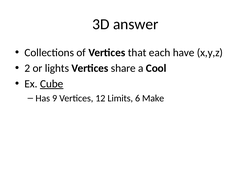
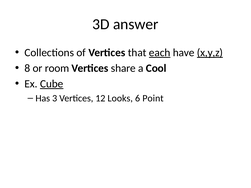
each underline: none -> present (160, 53)
x,y,z underline: none -> present (210, 53)
2: 2 -> 8 (27, 68)
lights: lights -> room (57, 68)
9: 9 -> 3 (55, 98)
Limits: Limits -> Looks (120, 98)
Make: Make -> Point (153, 98)
